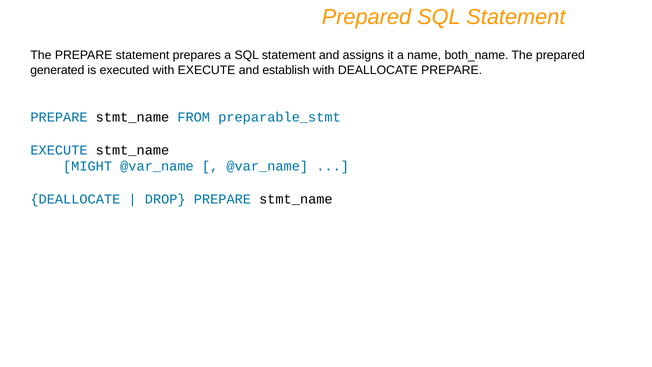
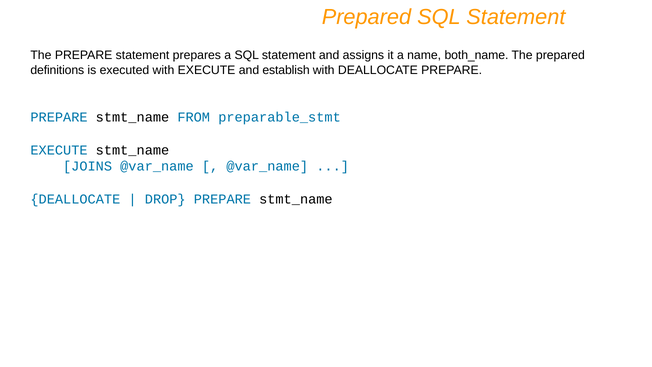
generated: generated -> definitions (57, 70)
MIGHT: MIGHT -> JOINS (88, 166)
